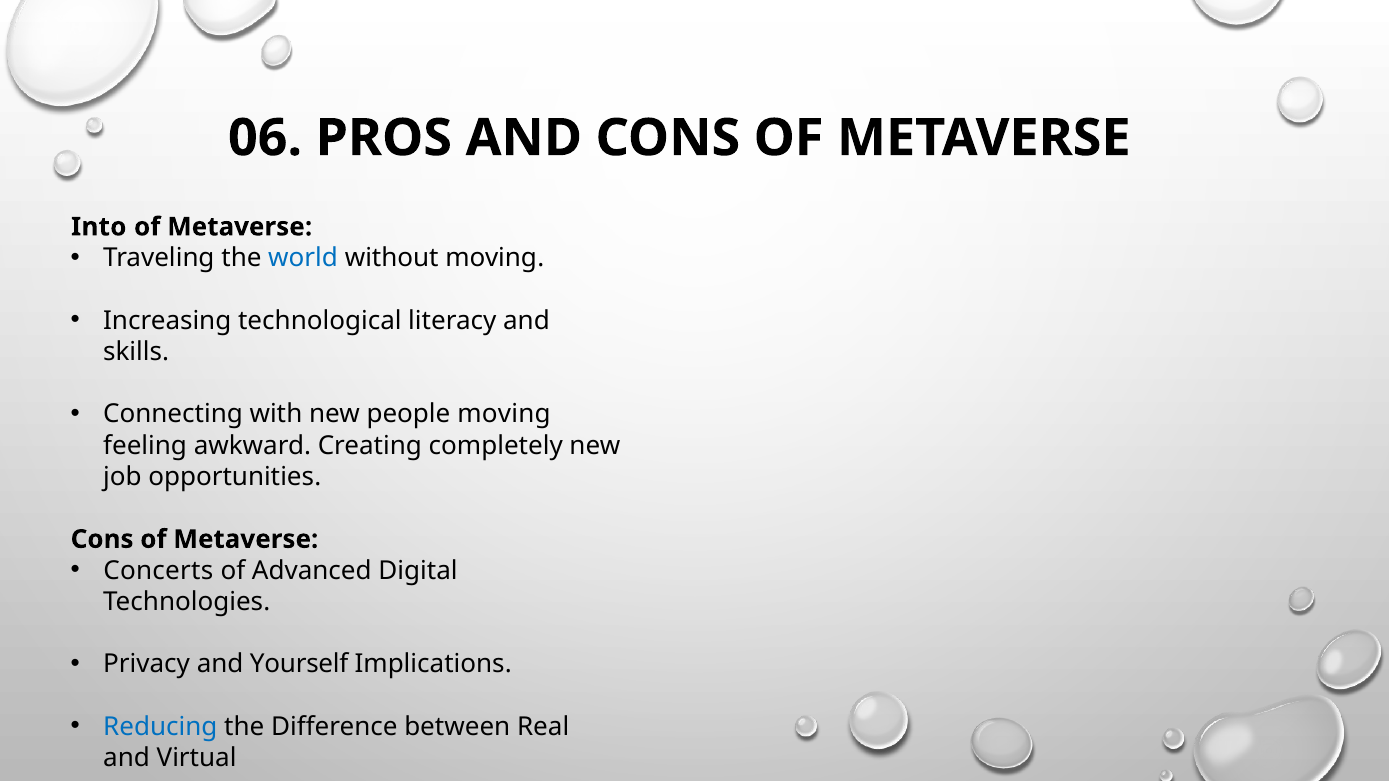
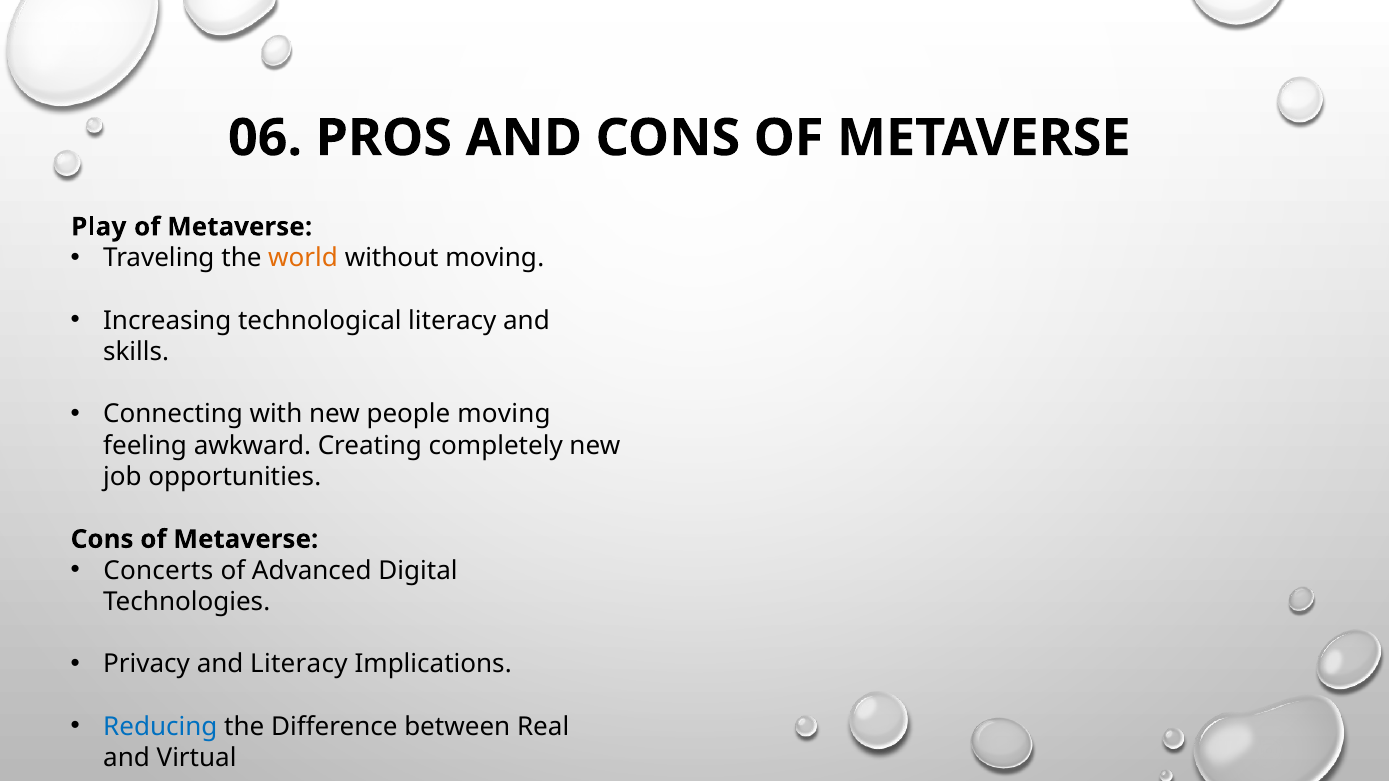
Into: Into -> Play (99, 227)
world colour: blue -> orange (303, 258)
and Yourself: Yourself -> Literacy (299, 664)
